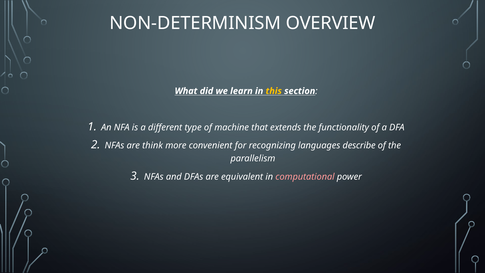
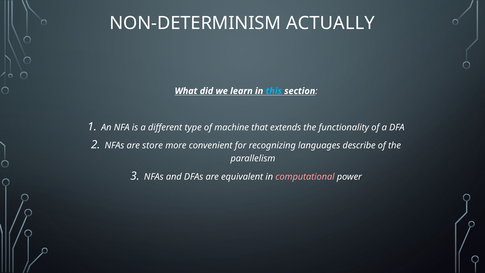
OVERVIEW: OVERVIEW -> ACTUALLY (330, 23)
this colour: yellow -> light blue (274, 91)
think: think -> store (153, 145)
